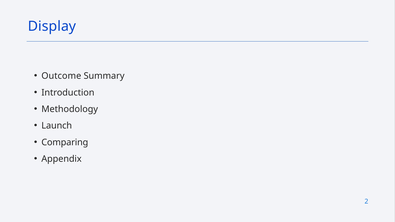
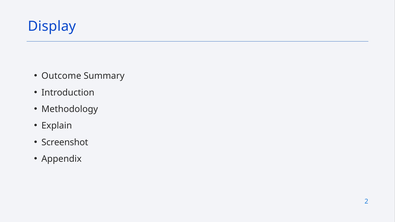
Launch: Launch -> Explain (57, 126)
Comparing: Comparing -> Screenshot (65, 142)
